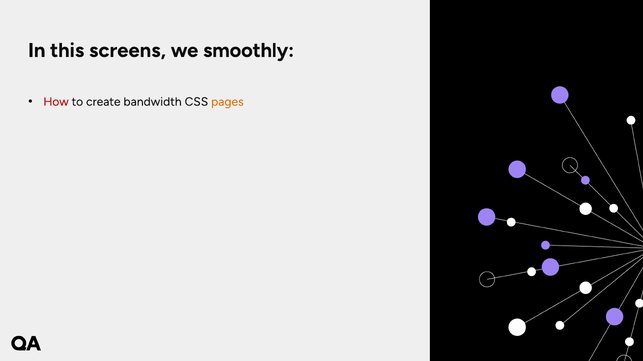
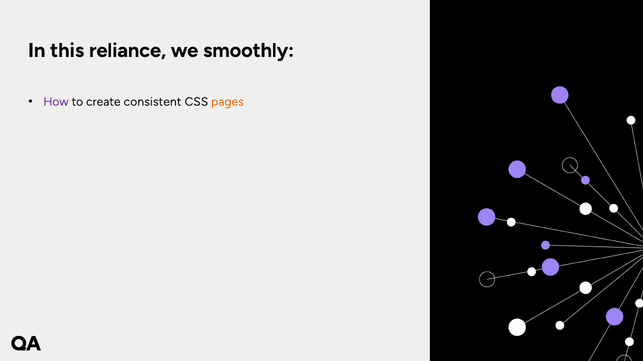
screens: screens -> reliance (128, 50)
How colour: red -> purple (56, 102)
bandwidth: bandwidth -> consistent (153, 102)
